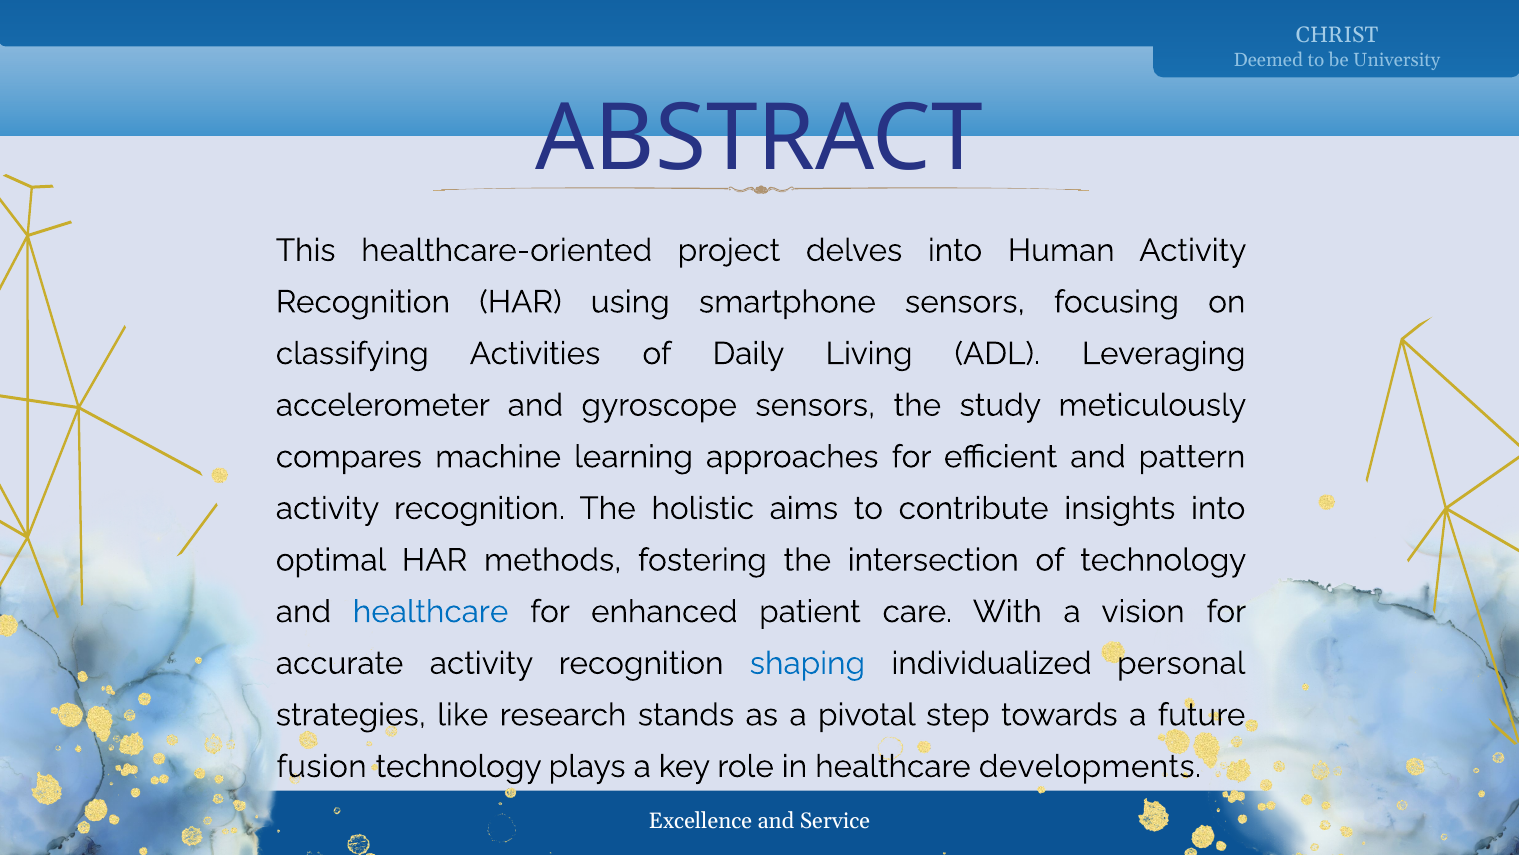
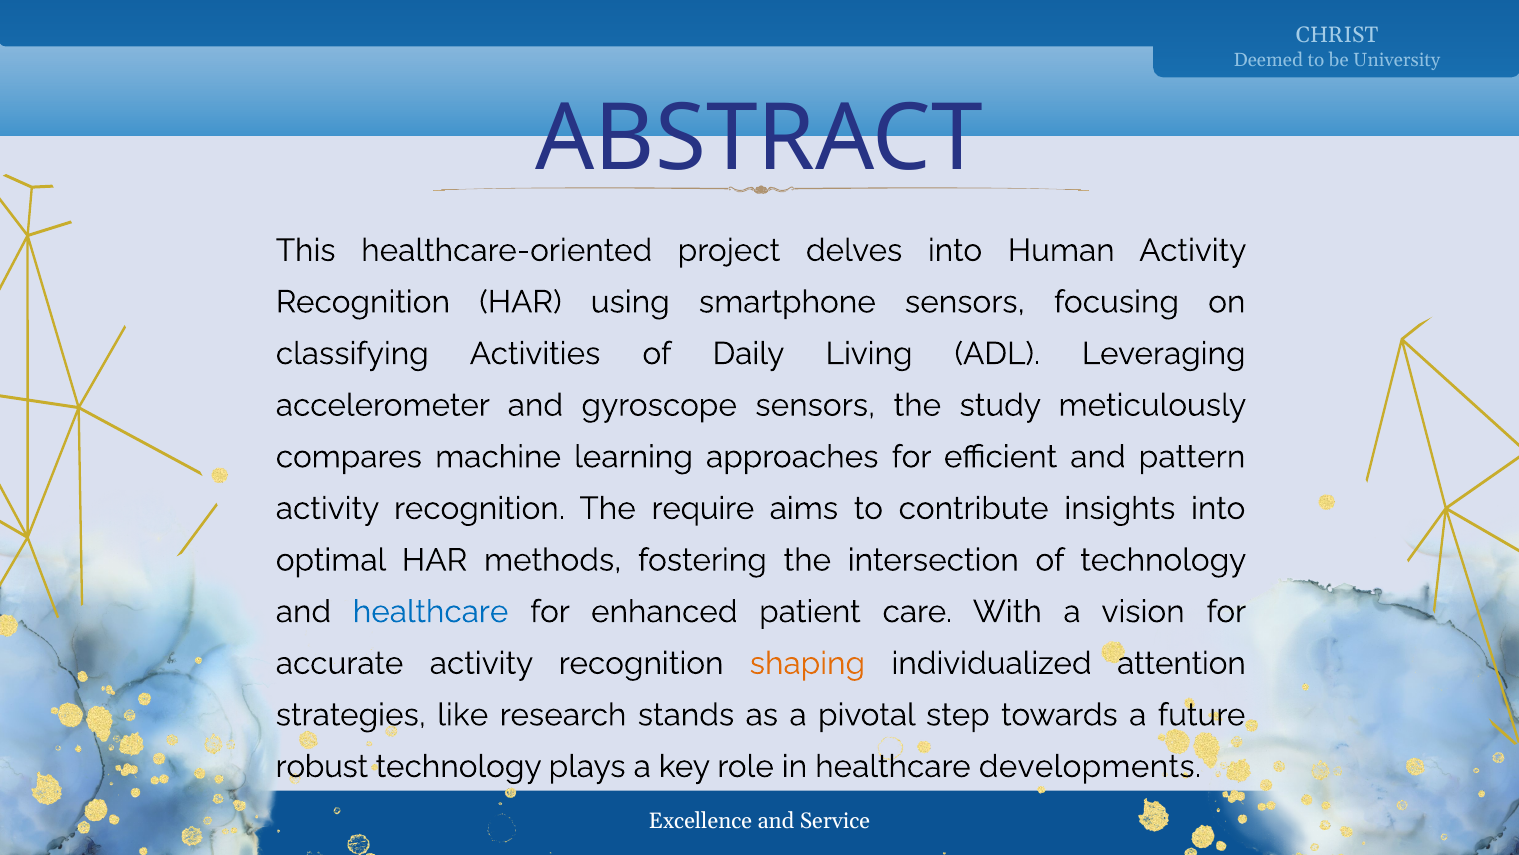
holistic: holistic -> require (703, 508)
shaping colour: blue -> orange (807, 663)
personal: personal -> attention (1181, 663)
fusion: fusion -> robust (322, 766)
